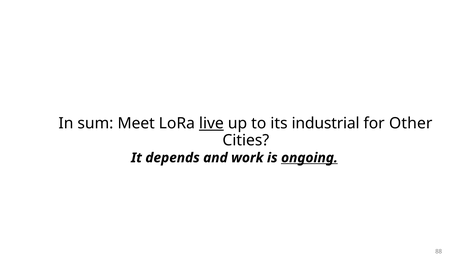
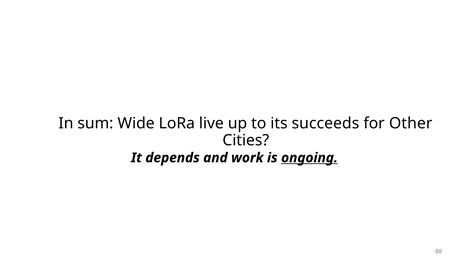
Meet: Meet -> Wide (136, 123)
live underline: present -> none (211, 123)
industrial: industrial -> succeeds (325, 123)
